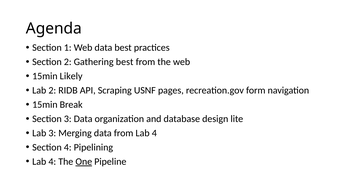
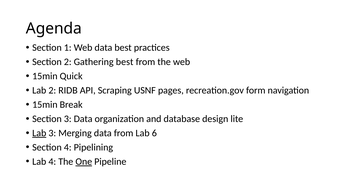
Likely: Likely -> Quick (71, 76)
Lab underline: none -> present (39, 133)
from Lab 4: 4 -> 6 (154, 133)
